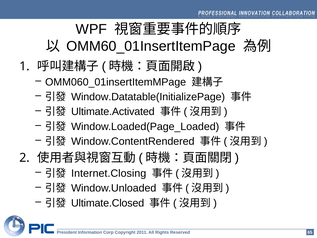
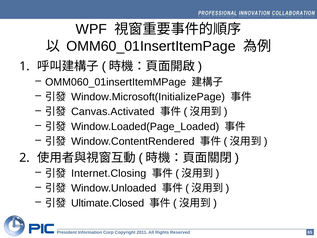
Window.Datatable(InitializePage: Window.Datatable(InitializePage -> Window.Microsoft(InitializePage (148, 97)
Ultimate.Activated: Ultimate.Activated -> Canvas.Activated (113, 112)
